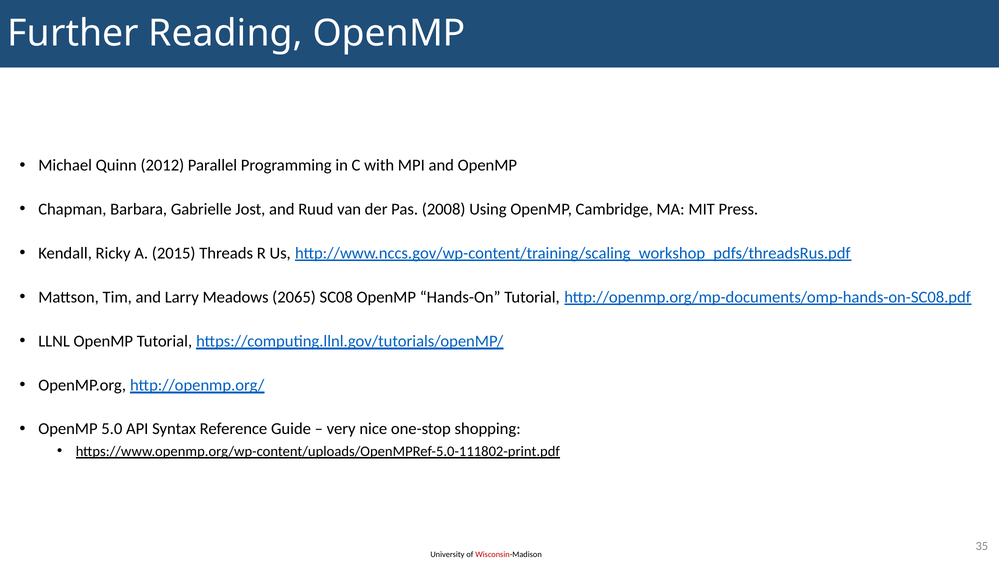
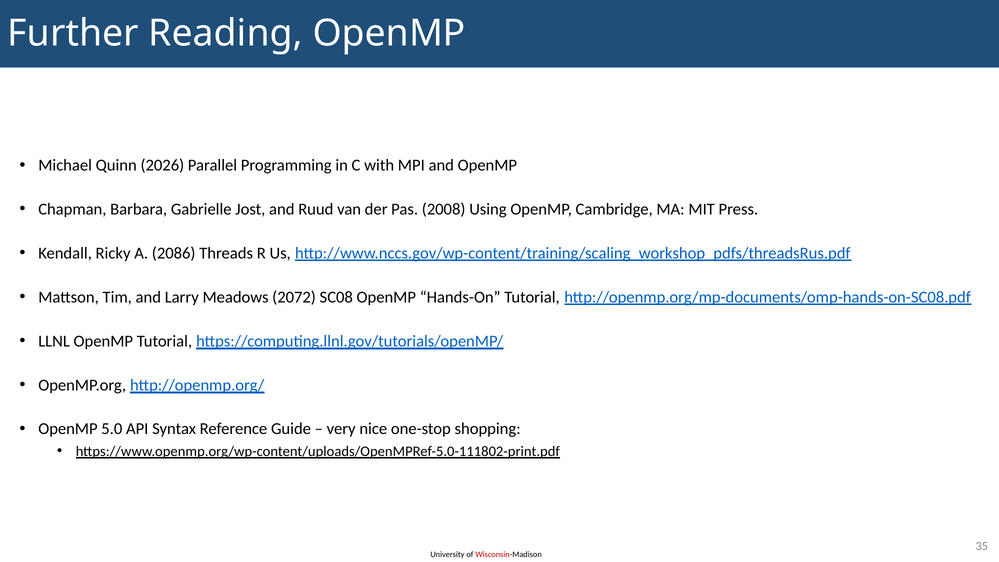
2012: 2012 -> 2026 (162, 165)
2015: 2015 -> 2086 (174, 253)
2065: 2065 -> 2072 (294, 297)
